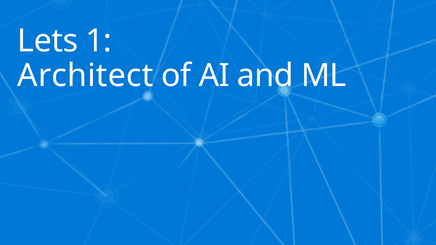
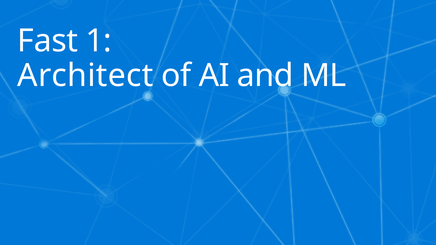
Lets: Lets -> Fast (48, 41)
